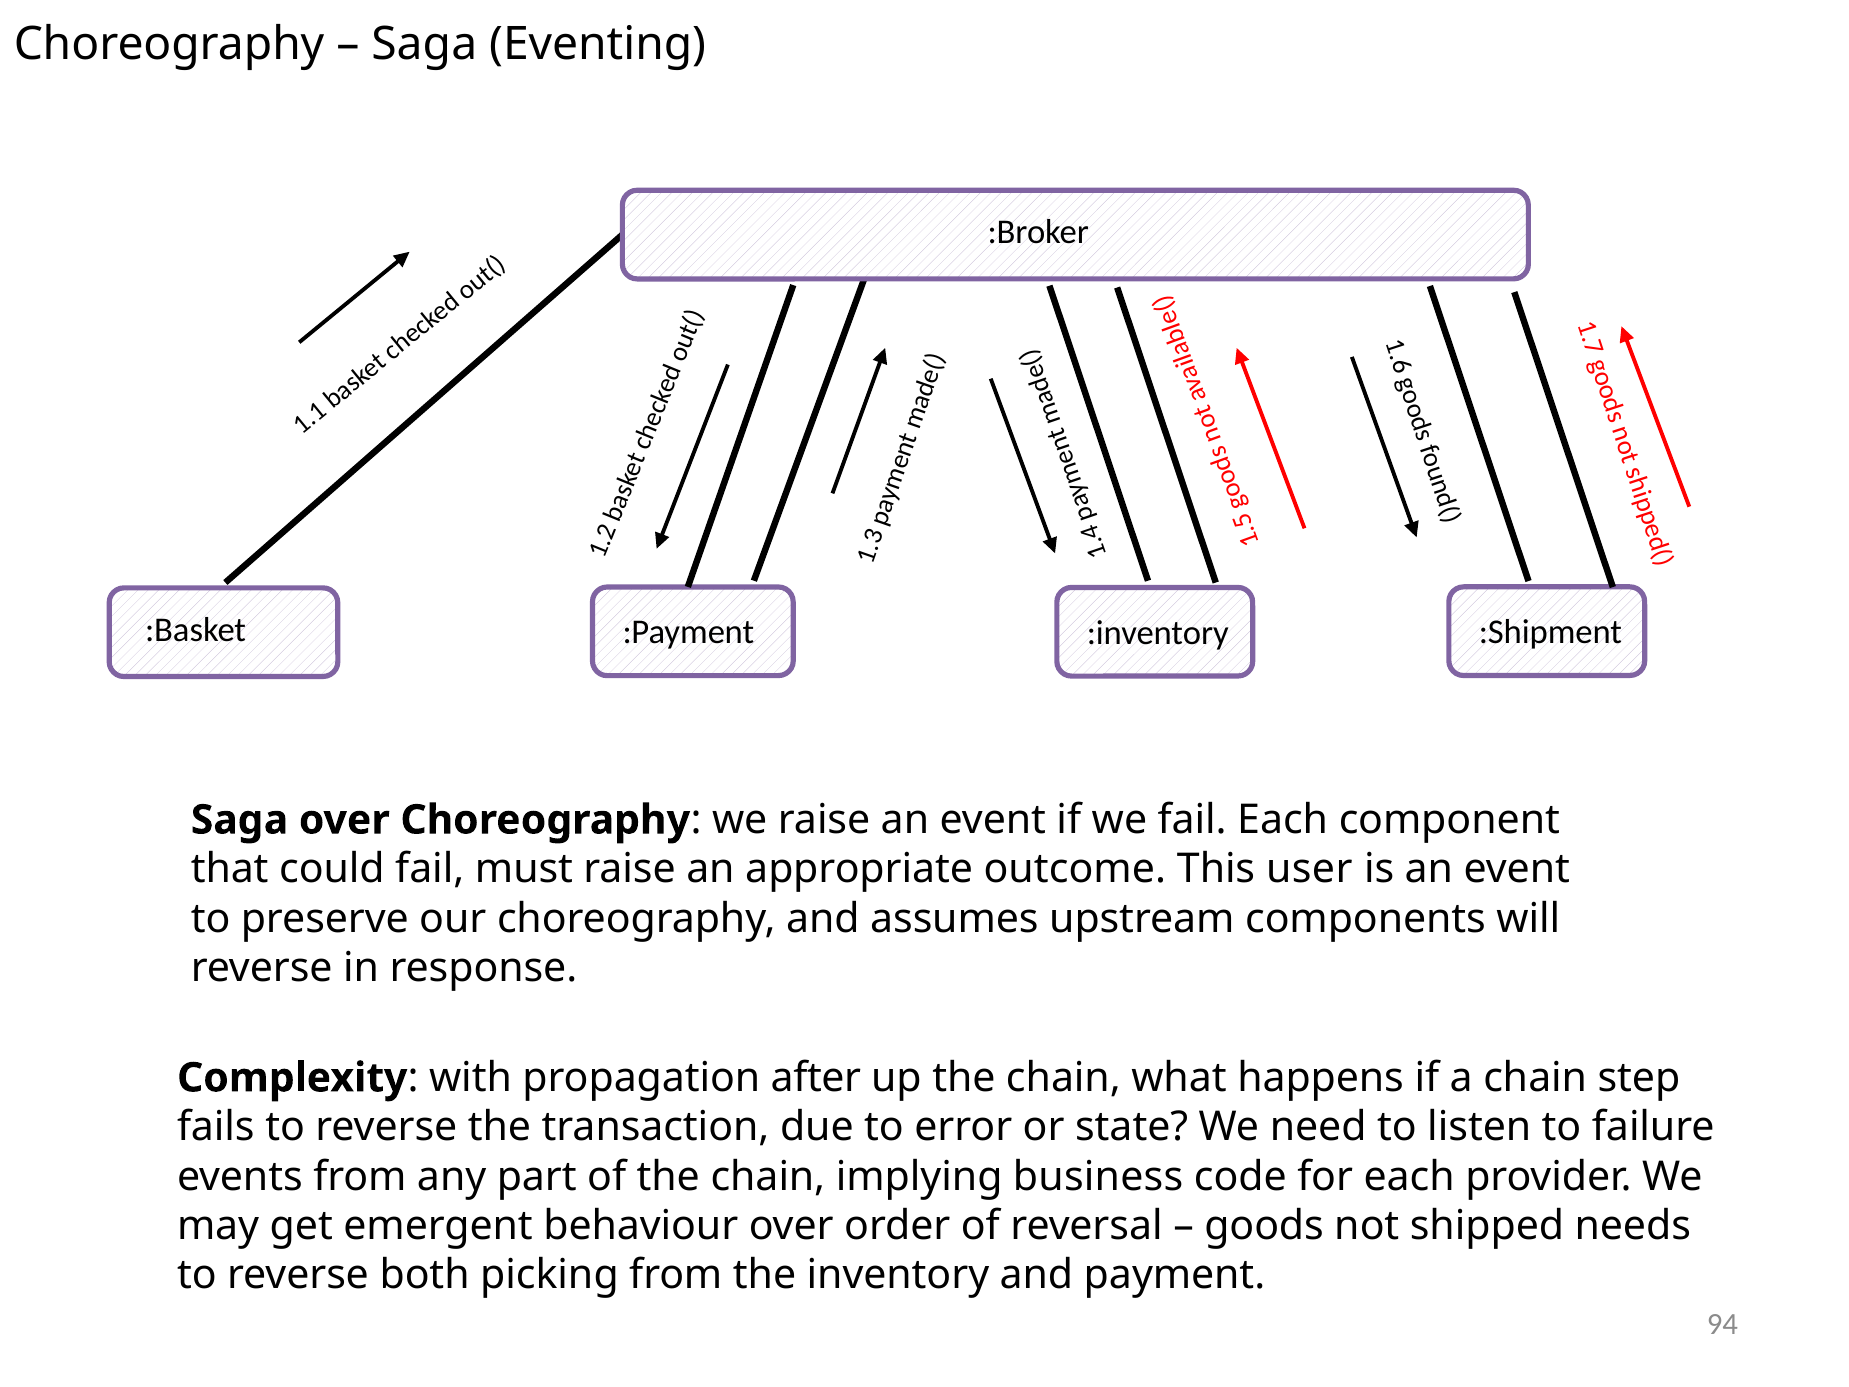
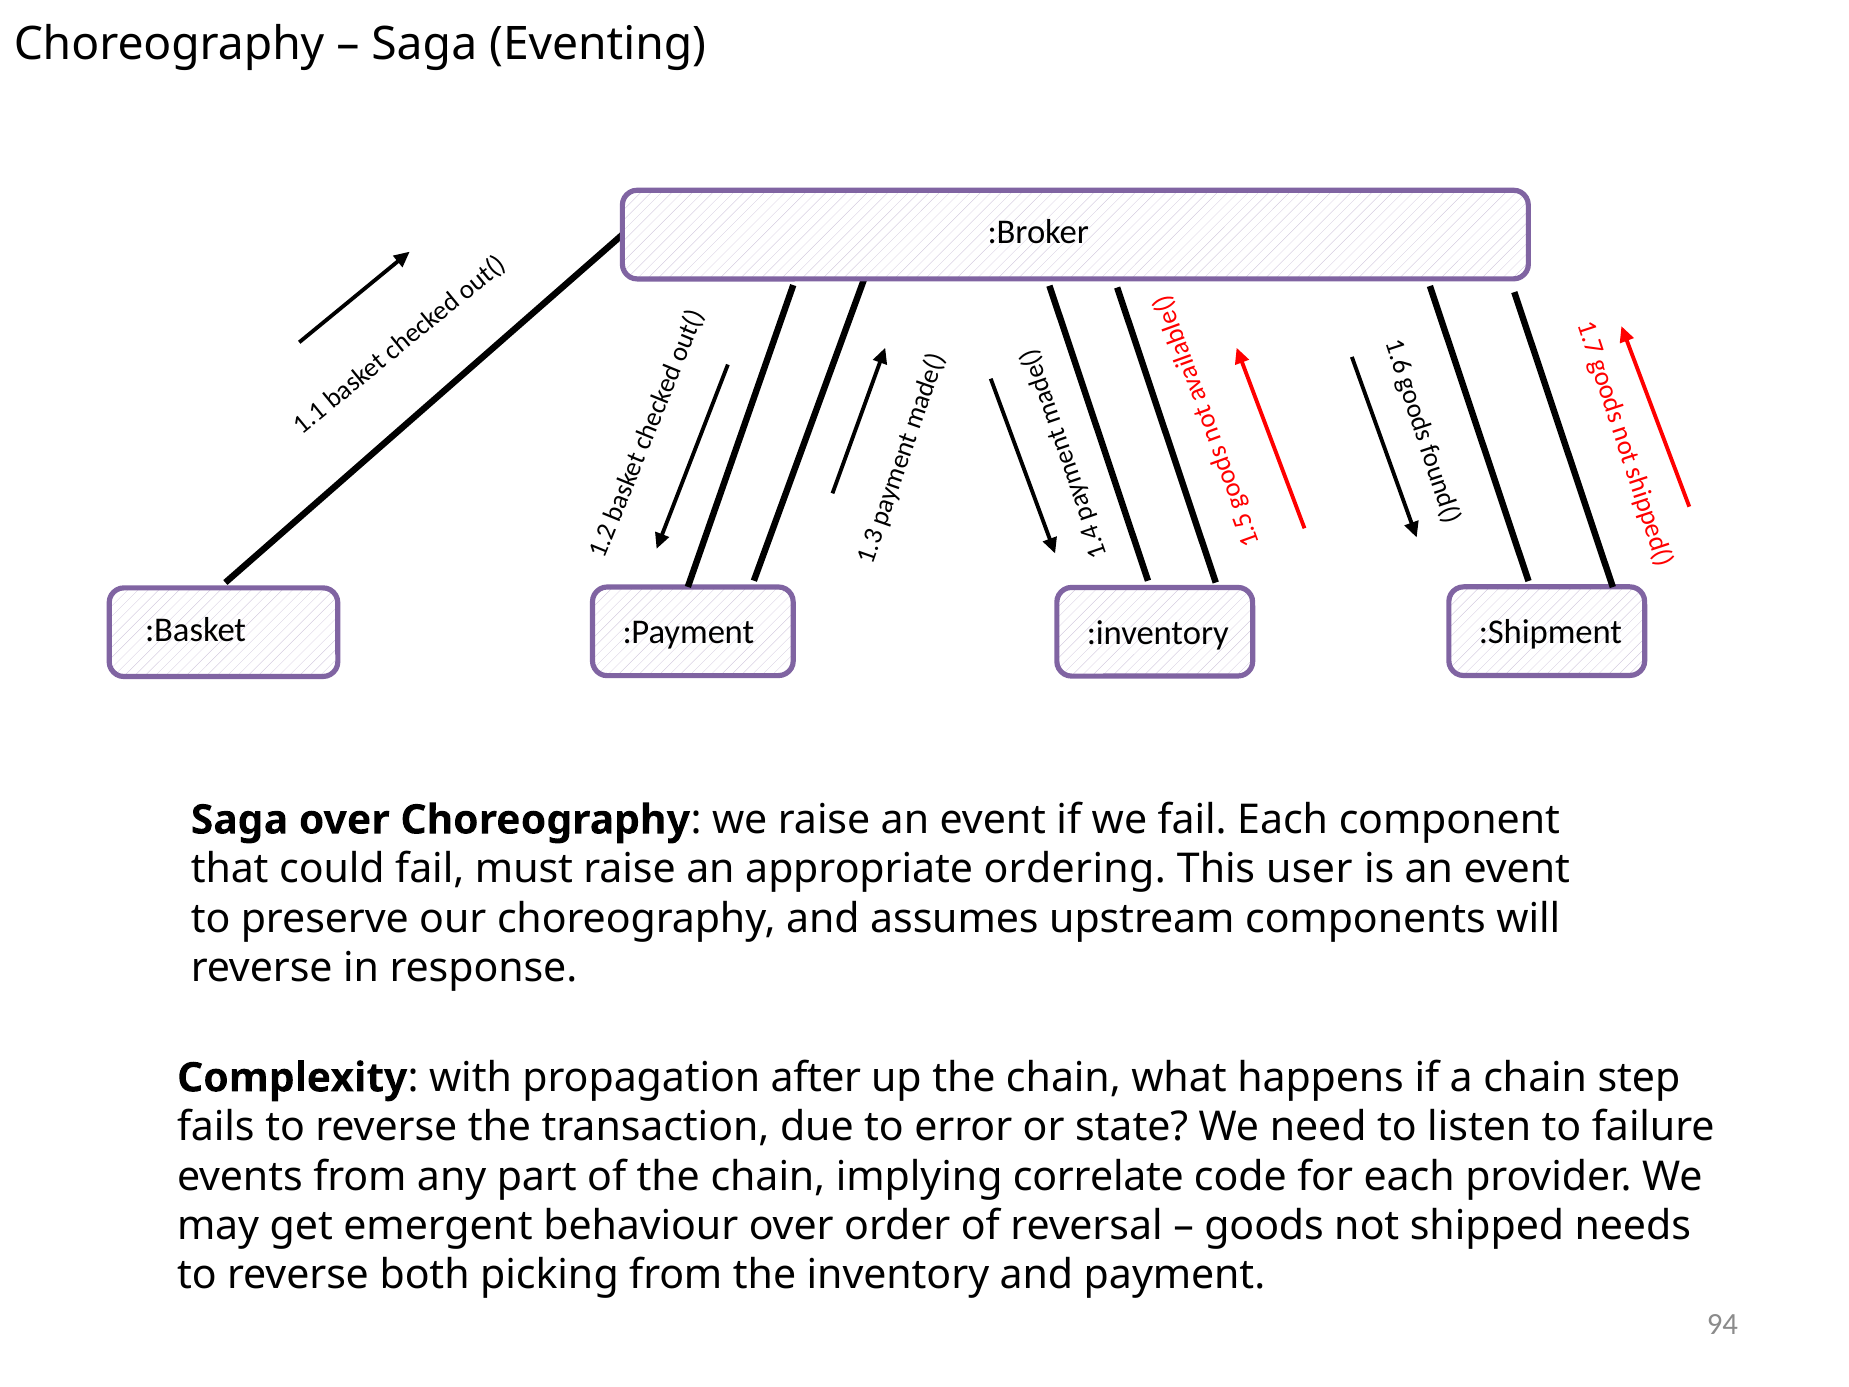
outcome: outcome -> ordering (1075, 869)
business: business -> correlate (1098, 1176)
